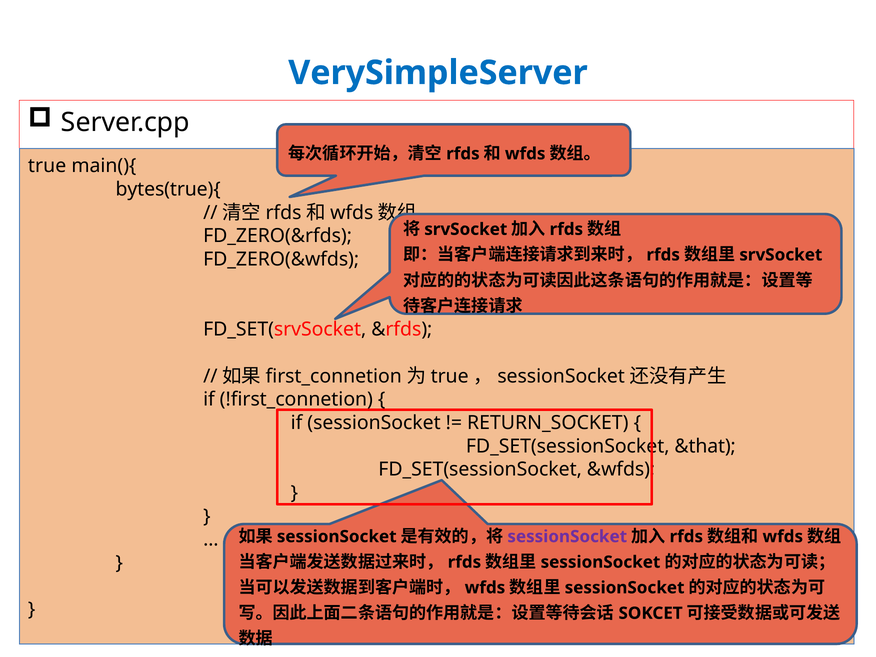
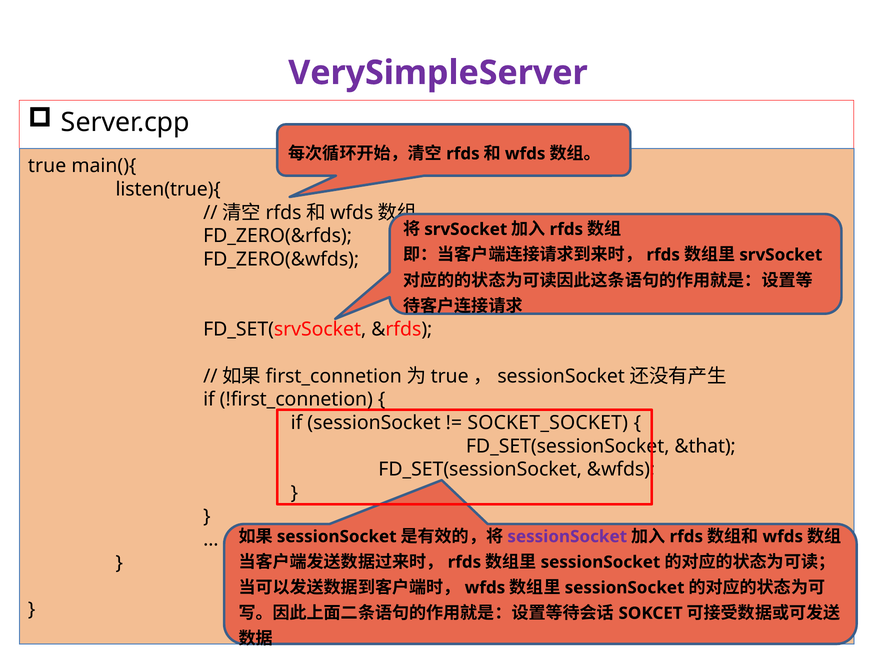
VerySimpleServer colour: blue -> purple (438, 73)
bytes(true){: bytes(true){ -> listen(true){ (168, 189)
RETURN_SOCKET: RETURN_SOCKET -> SOCKET_SOCKET (548, 423)
